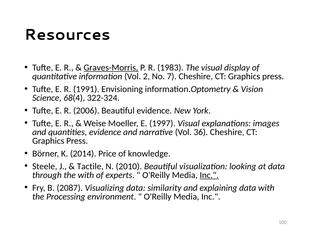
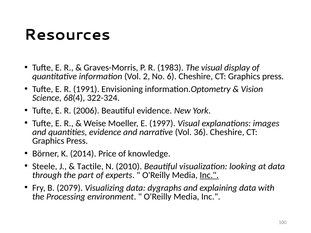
Graves-Morris underline: present -> none (111, 68)
7: 7 -> 6 (172, 77)
the with: with -> part (86, 175)
2087: 2087 -> 2079 (70, 188)
similarity: similarity -> dygraphs (165, 188)
